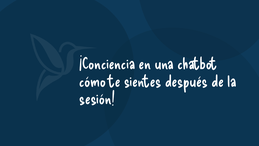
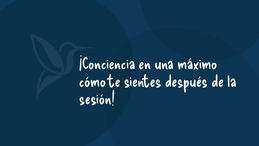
chatbot: chatbot -> máximo (197, 64)
